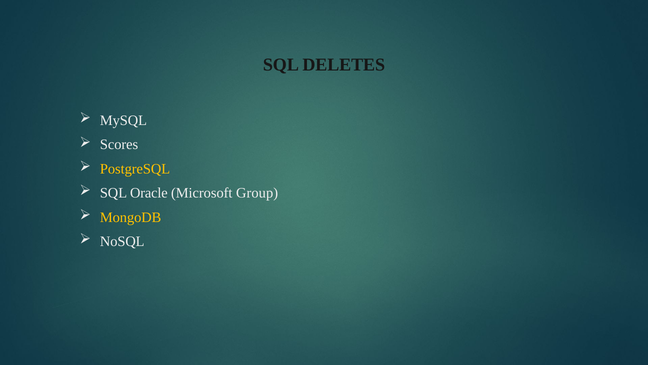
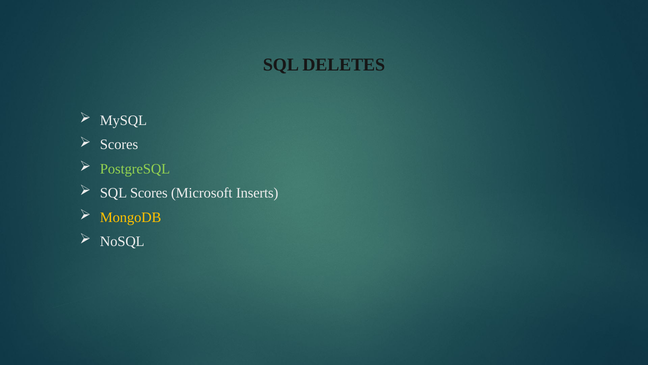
PostgreSQL colour: yellow -> light green (135, 169)
SQL Oracle: Oracle -> Scores (149, 193)
Group: Group -> Inserts (257, 193)
